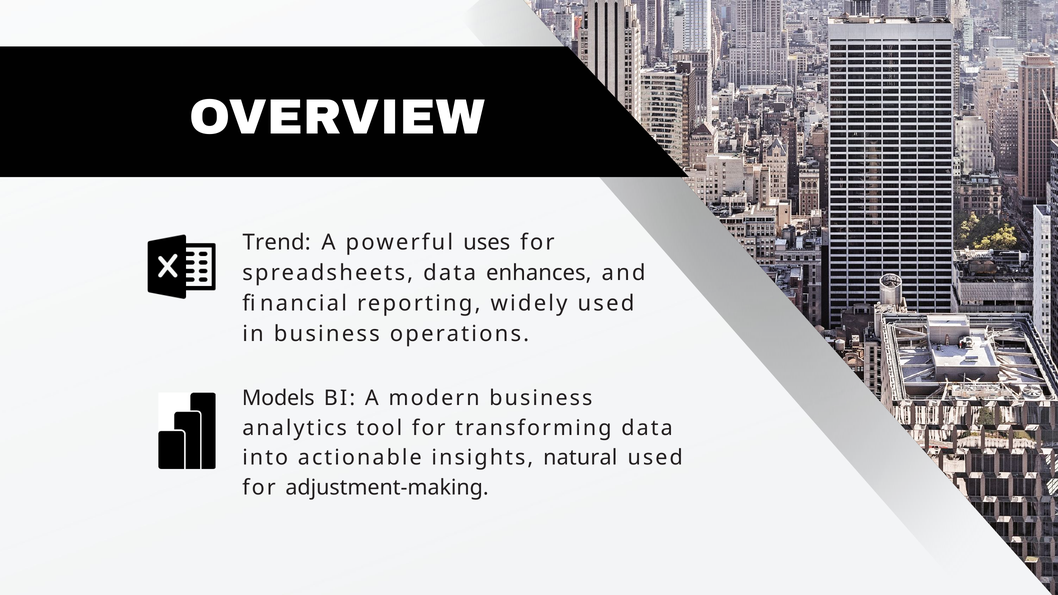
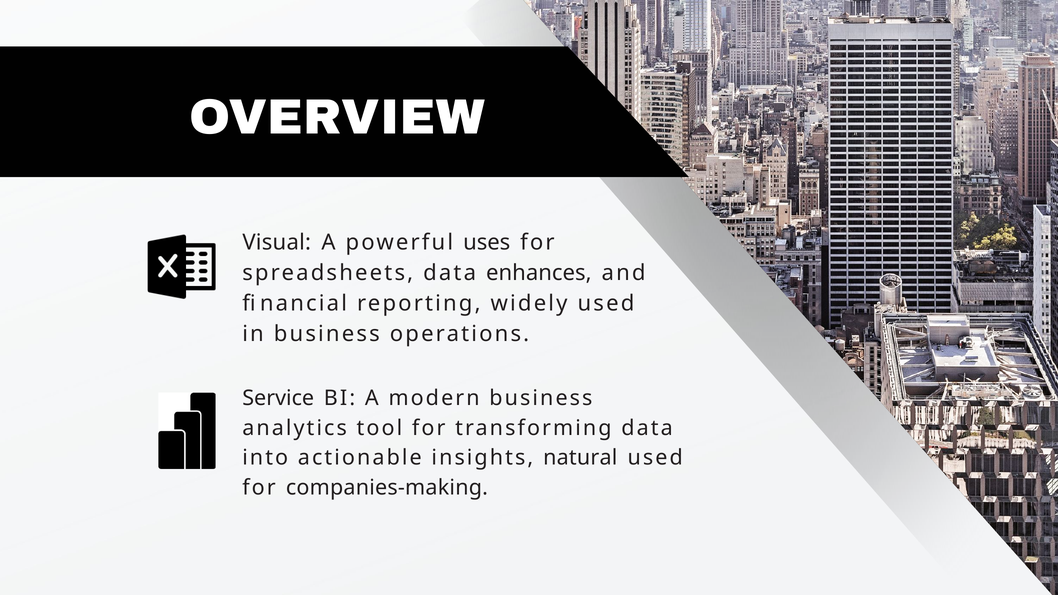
Trend: Trend -> Visual (277, 243)
Models: Models -> Service (278, 398)
adjustment-making: adjustment-making -> companies-making (387, 488)
